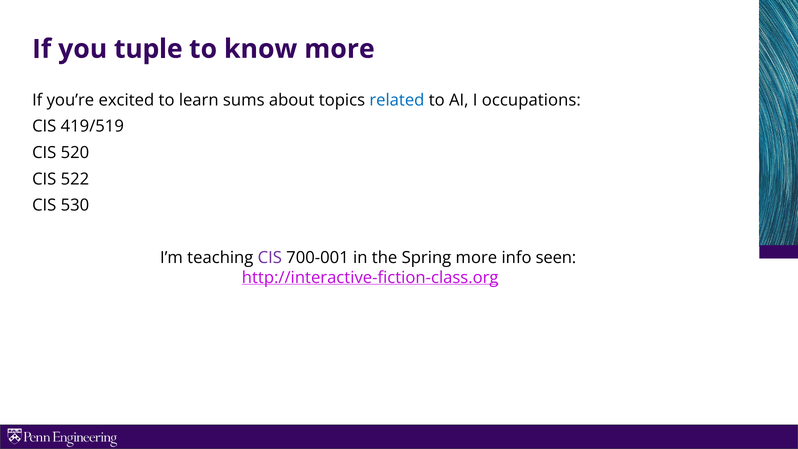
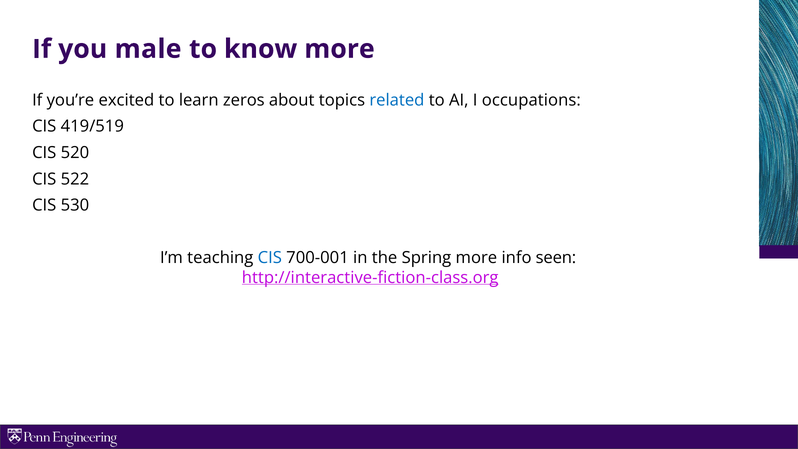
tuple: tuple -> male (148, 49)
sums: sums -> zeros (244, 100)
CIS colour: purple -> blue (270, 258)
